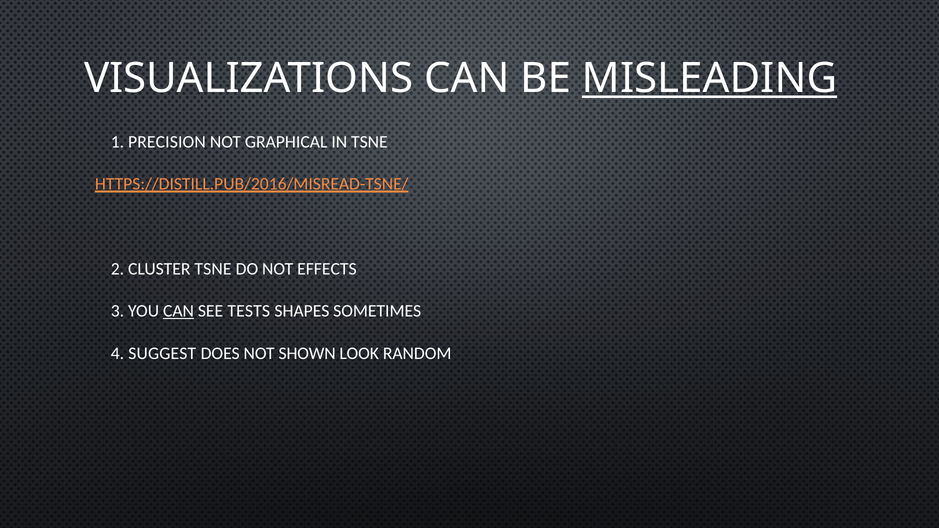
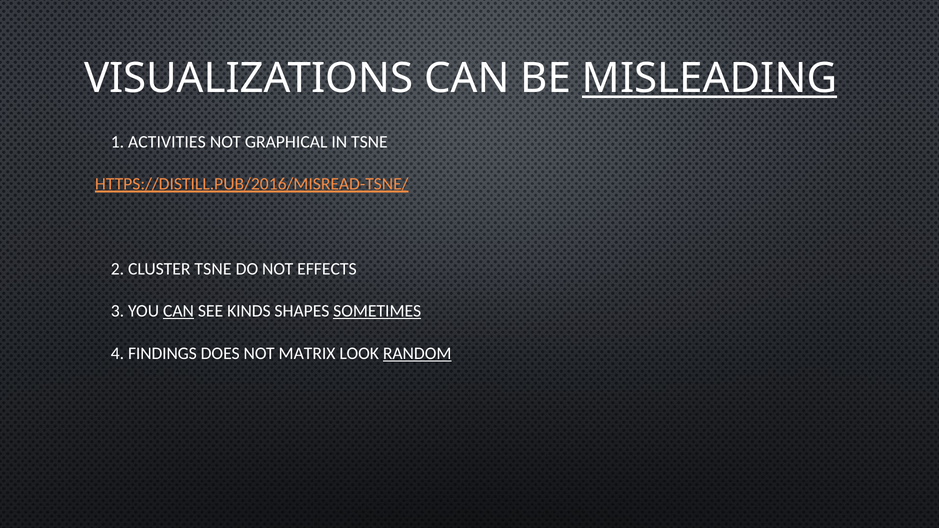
PRECISION: PRECISION -> ACTIVITIES (167, 142)
TESTS: TESTS -> KINDS (249, 311)
SOMETIMES underline: none -> present (377, 311)
SUGGEST: SUGGEST -> FINDINGS (162, 353)
SHOWN: SHOWN -> MATRIX (307, 353)
RANDOM underline: none -> present (417, 353)
